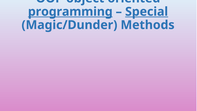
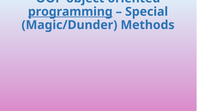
Special underline: present -> none (147, 12)
